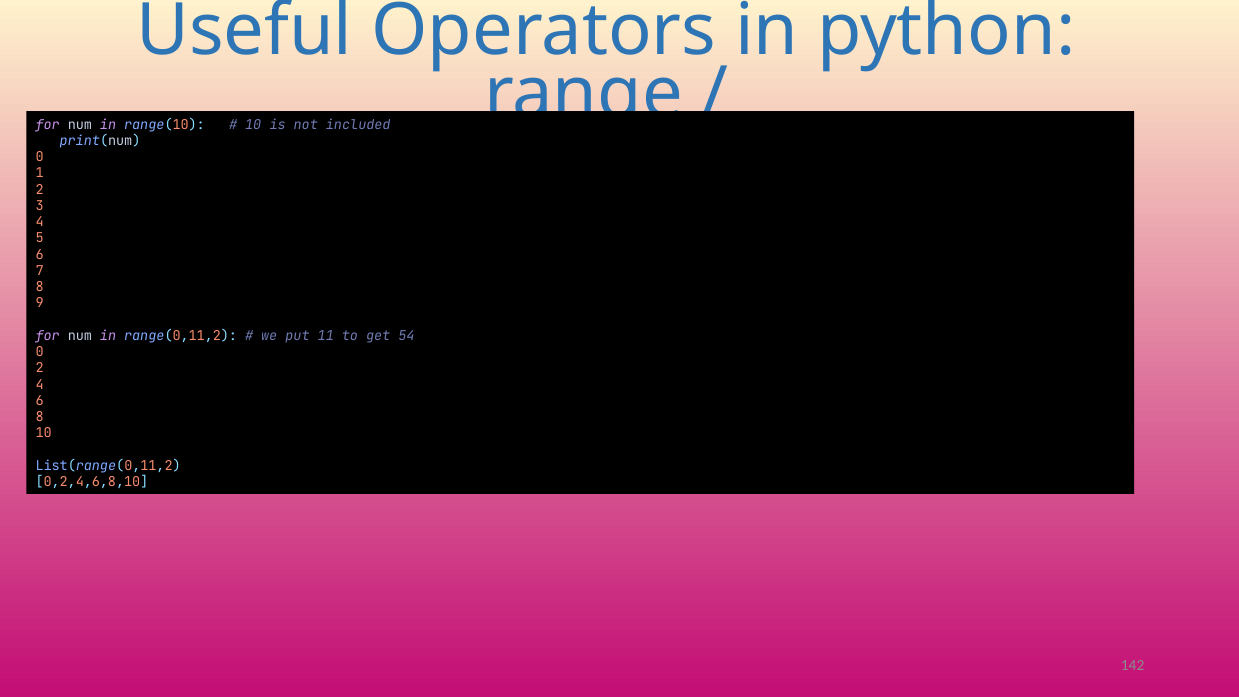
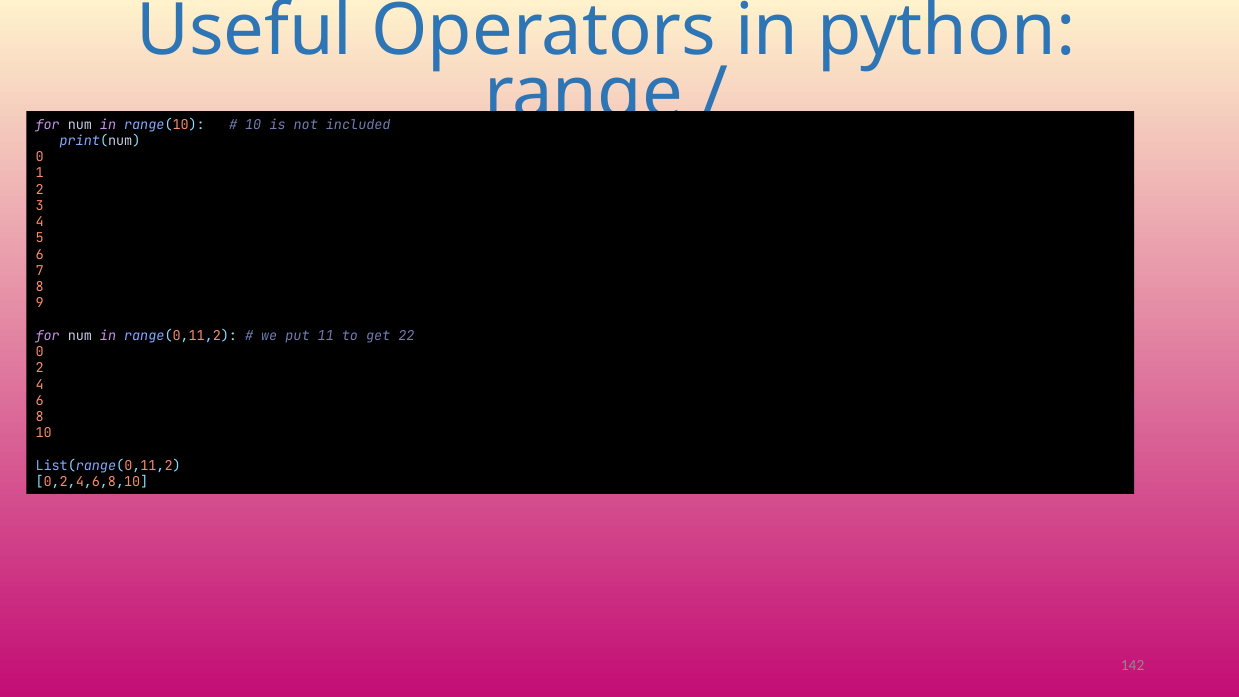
54: 54 -> 22 (406, 336)
